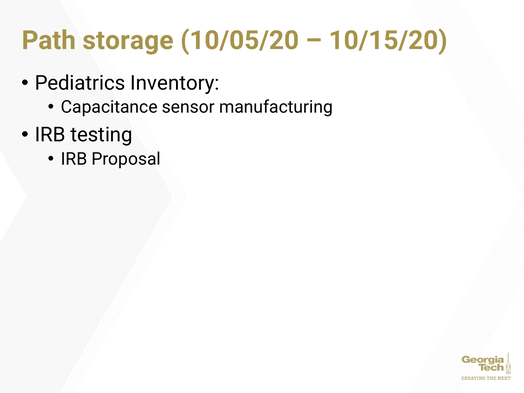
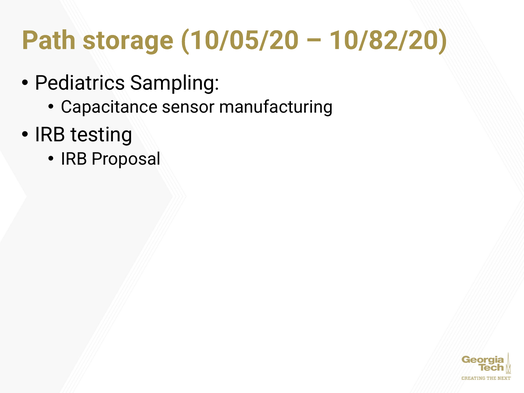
10/15/20: 10/15/20 -> 10/82/20 (388, 40)
Inventory: Inventory -> Sampling (175, 83)
